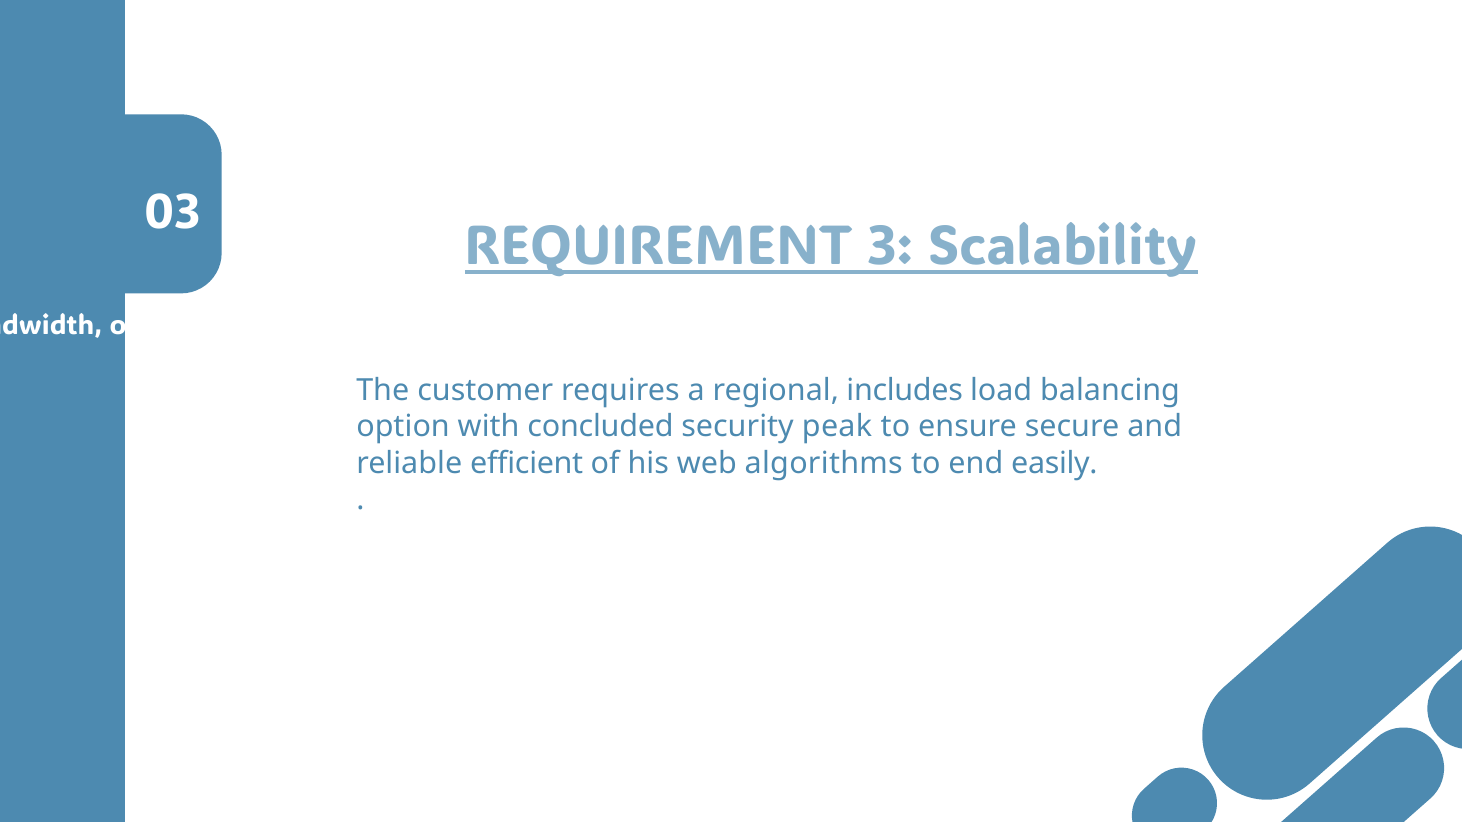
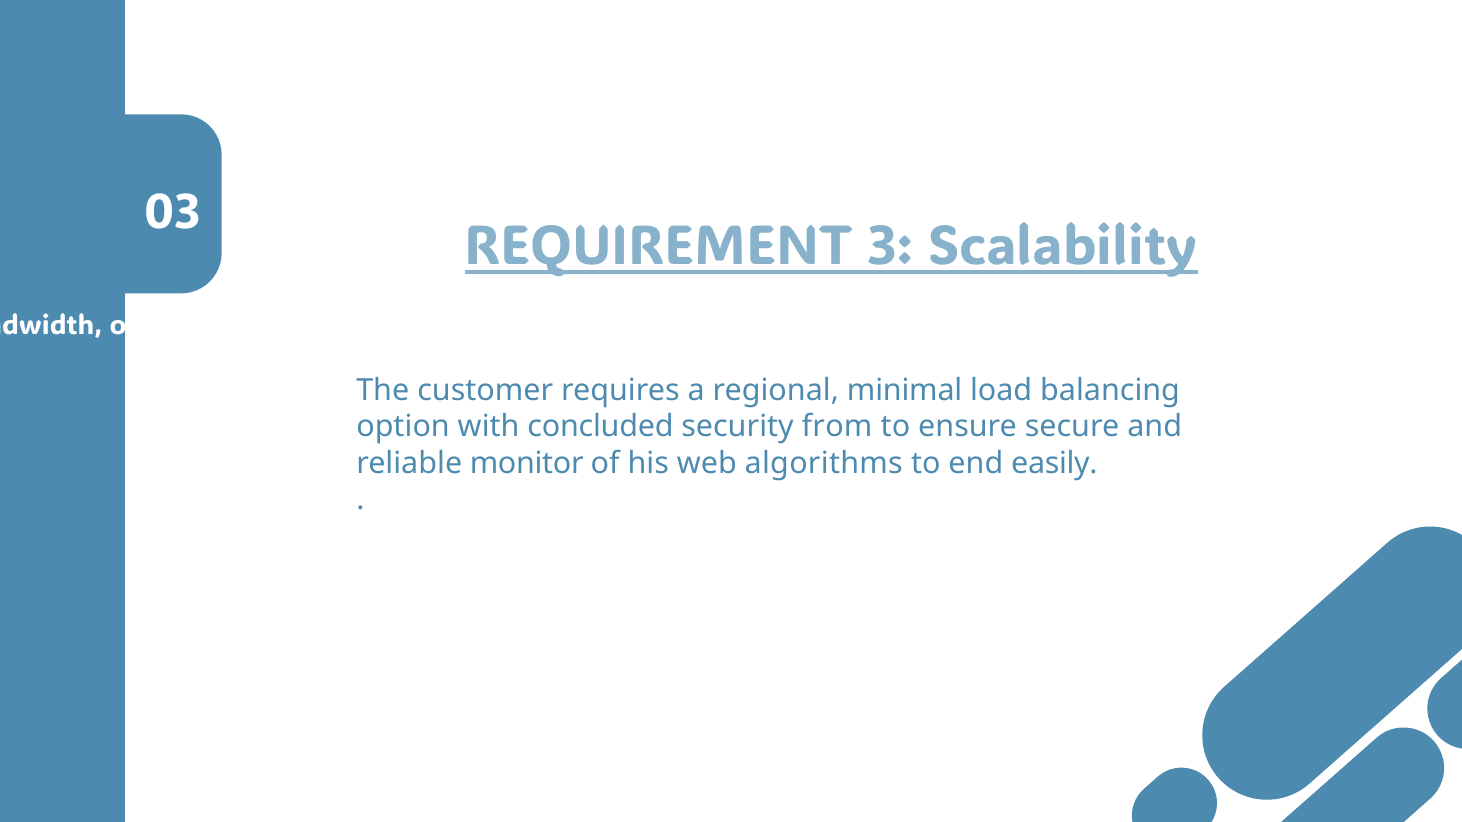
includes: includes -> minimal (905, 390)
security peak: peak -> from (837, 427)
efficient: efficient -> monitor (527, 463)
